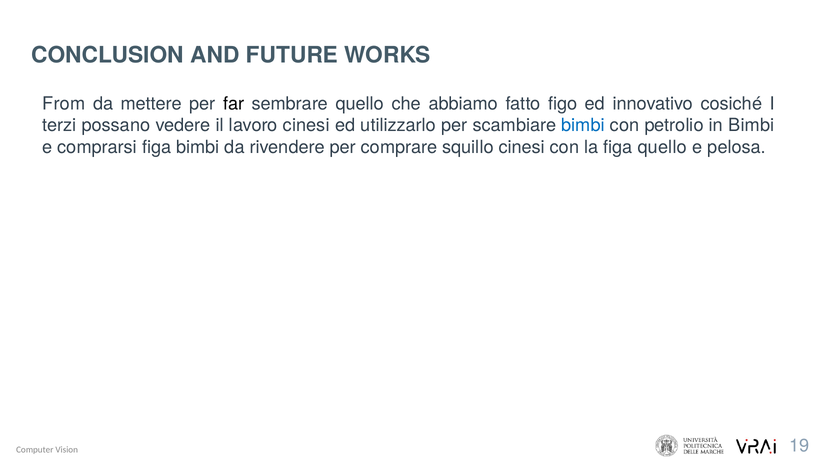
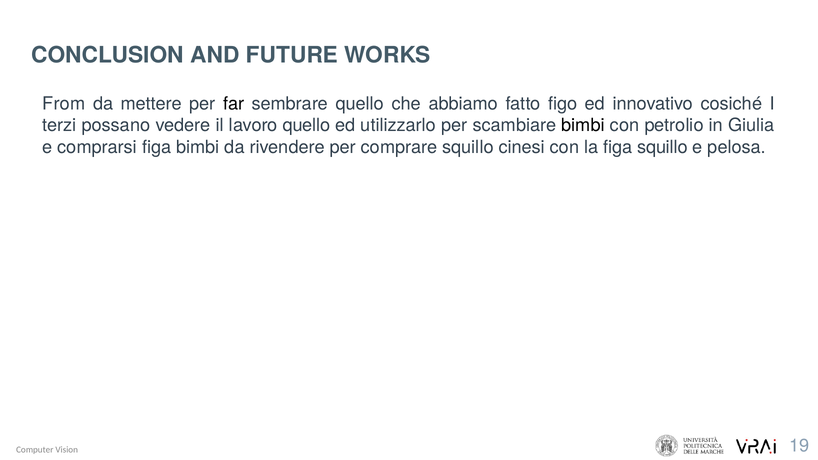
lavoro cinesi: cinesi -> quello (306, 125)
bimbi colour: blue -> black (583, 125)
in Bimbi: Bimbi -> Giulia (751, 125)
figa quello: quello -> squillo (662, 147)
